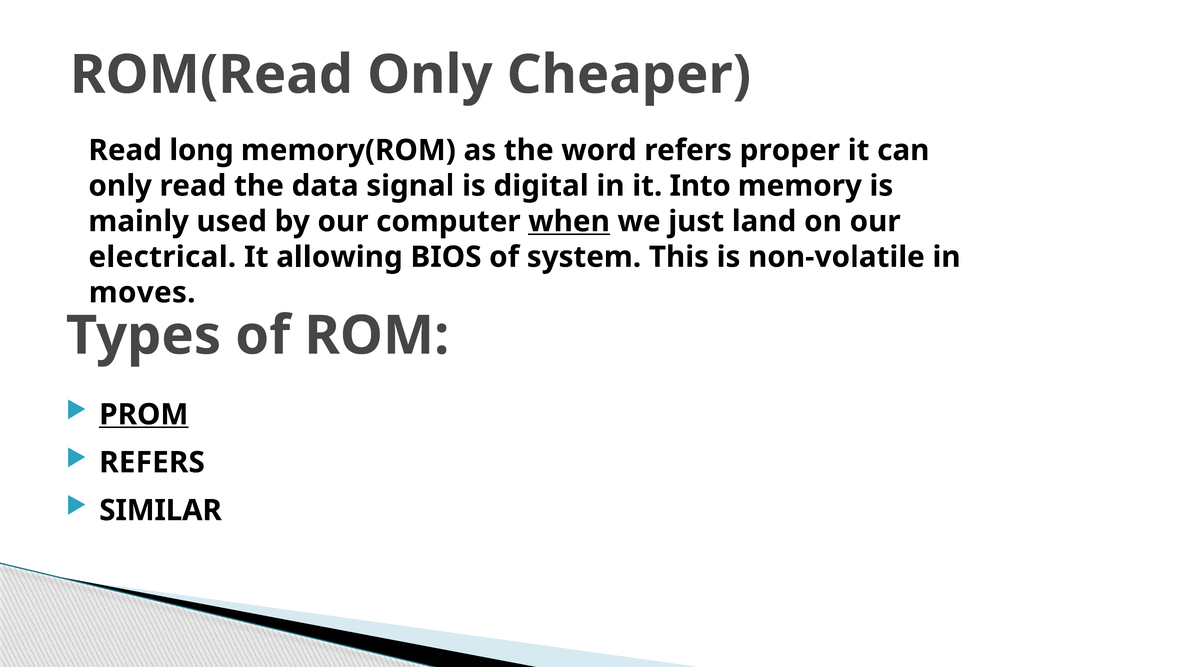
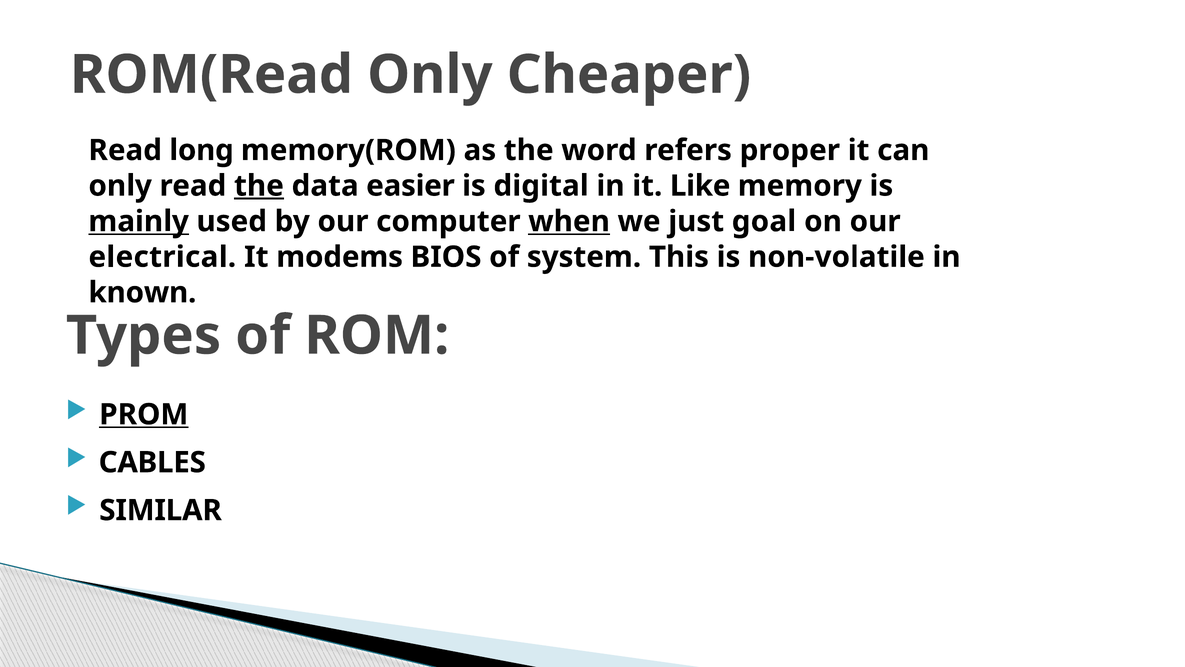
the underline: none -> present (259, 186)
signal: signal -> easier (410, 186)
Into: Into -> Like (700, 186)
mainly underline: none -> present (139, 221)
land: land -> goal (764, 221)
allowing: allowing -> modems (340, 257)
moves: moves -> known (142, 292)
REFERS: REFERS -> CABLES (152, 462)
